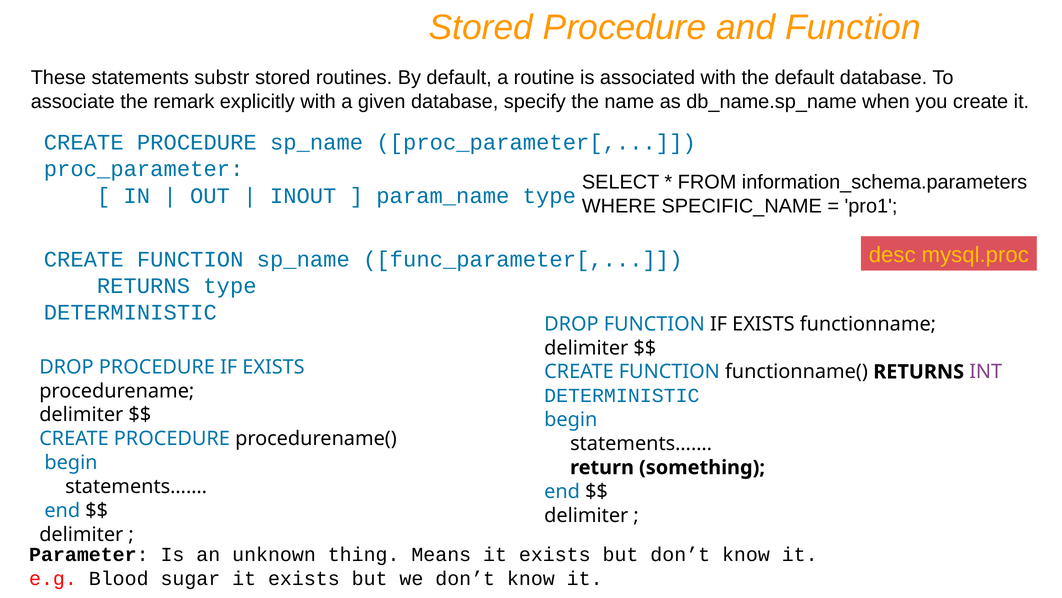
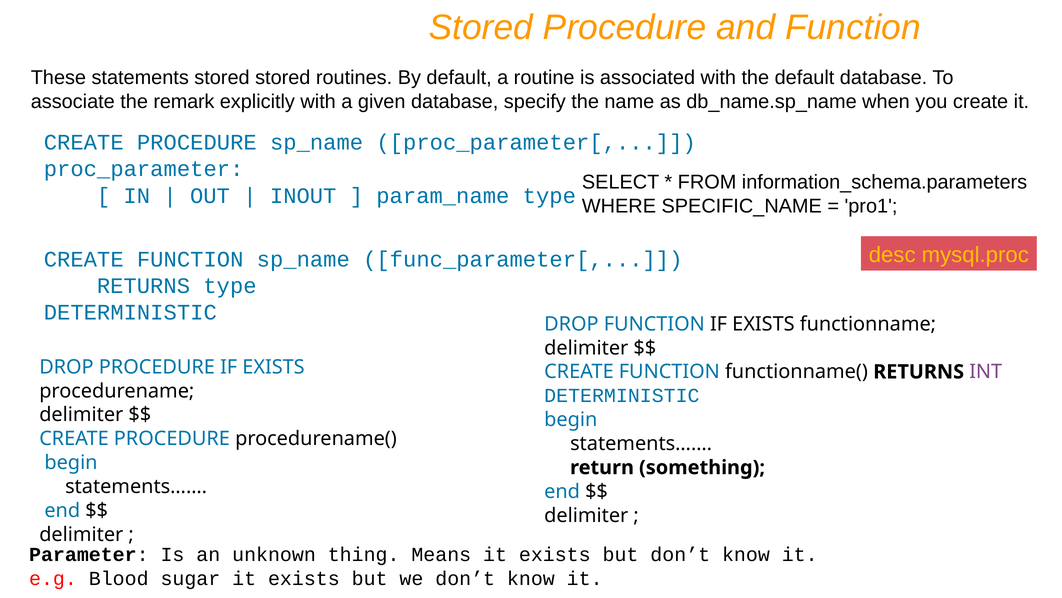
statements substr: substr -> stored (222, 78)
